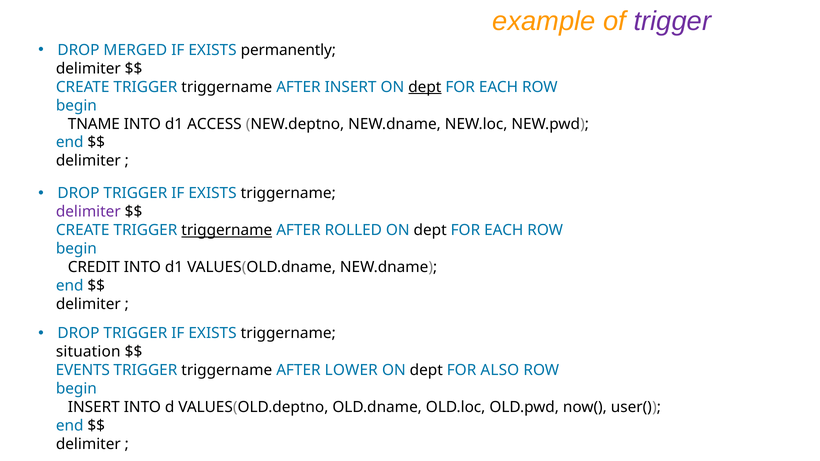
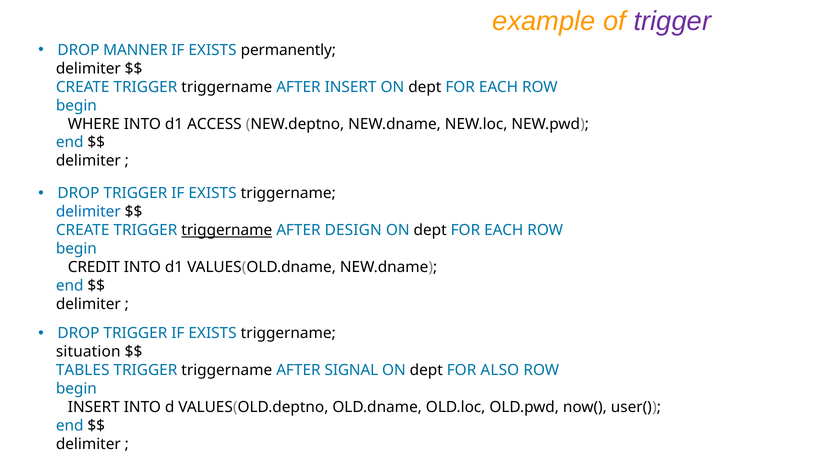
MERGED: MERGED -> MANNER (135, 50)
dept underline: present -> none (425, 87)
TNAME: TNAME -> WHERE (94, 124)
delimiter colour: purple -> blue (88, 212)
ROLLED: ROLLED -> DESIGN (353, 230)
EVENTS: EVENTS -> TABLES (83, 370)
LOWER: LOWER -> SIGNAL (351, 370)
